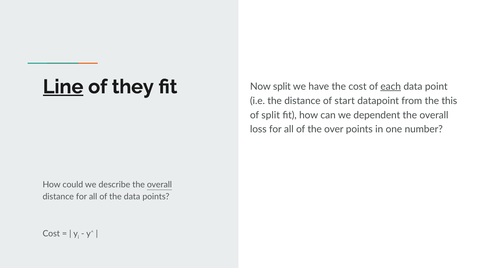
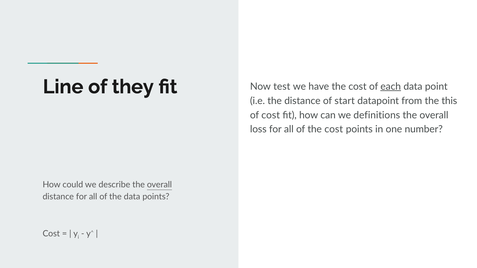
Line underline: present -> none (63, 87)
Now split: split -> test (282, 87)
of split: split -> cost (271, 115)
dependent: dependent -> definitions (377, 115)
of the over: over -> cost (334, 130)
